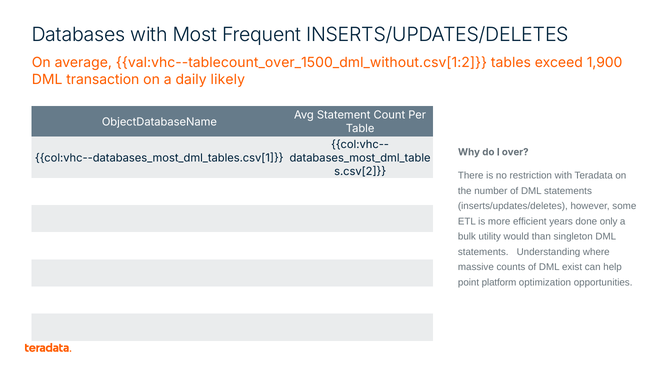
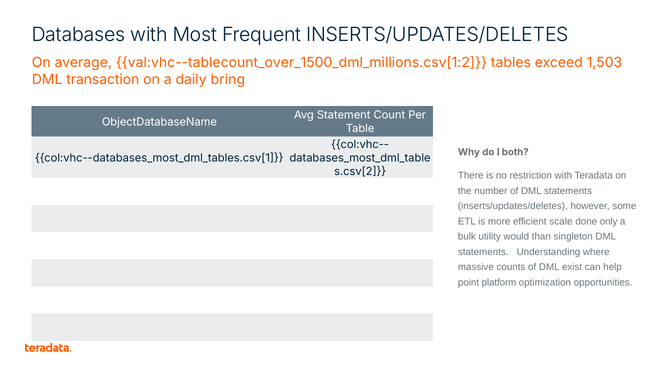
val:vhc--tablecount_over_1500_dml_without.csv[1:2: val:vhc--tablecount_over_1500_dml_without.csv[1:2 -> val:vhc--tablecount_over_1500_dml_millions.csv[1:2 (301, 63)
1,900: 1,900 -> 1,503 (604, 63)
likely: likely -> bring (228, 79)
over: over -> both (515, 152)
years: years -> scale (561, 221)
